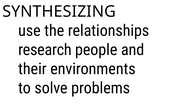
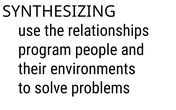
research: research -> program (45, 50)
